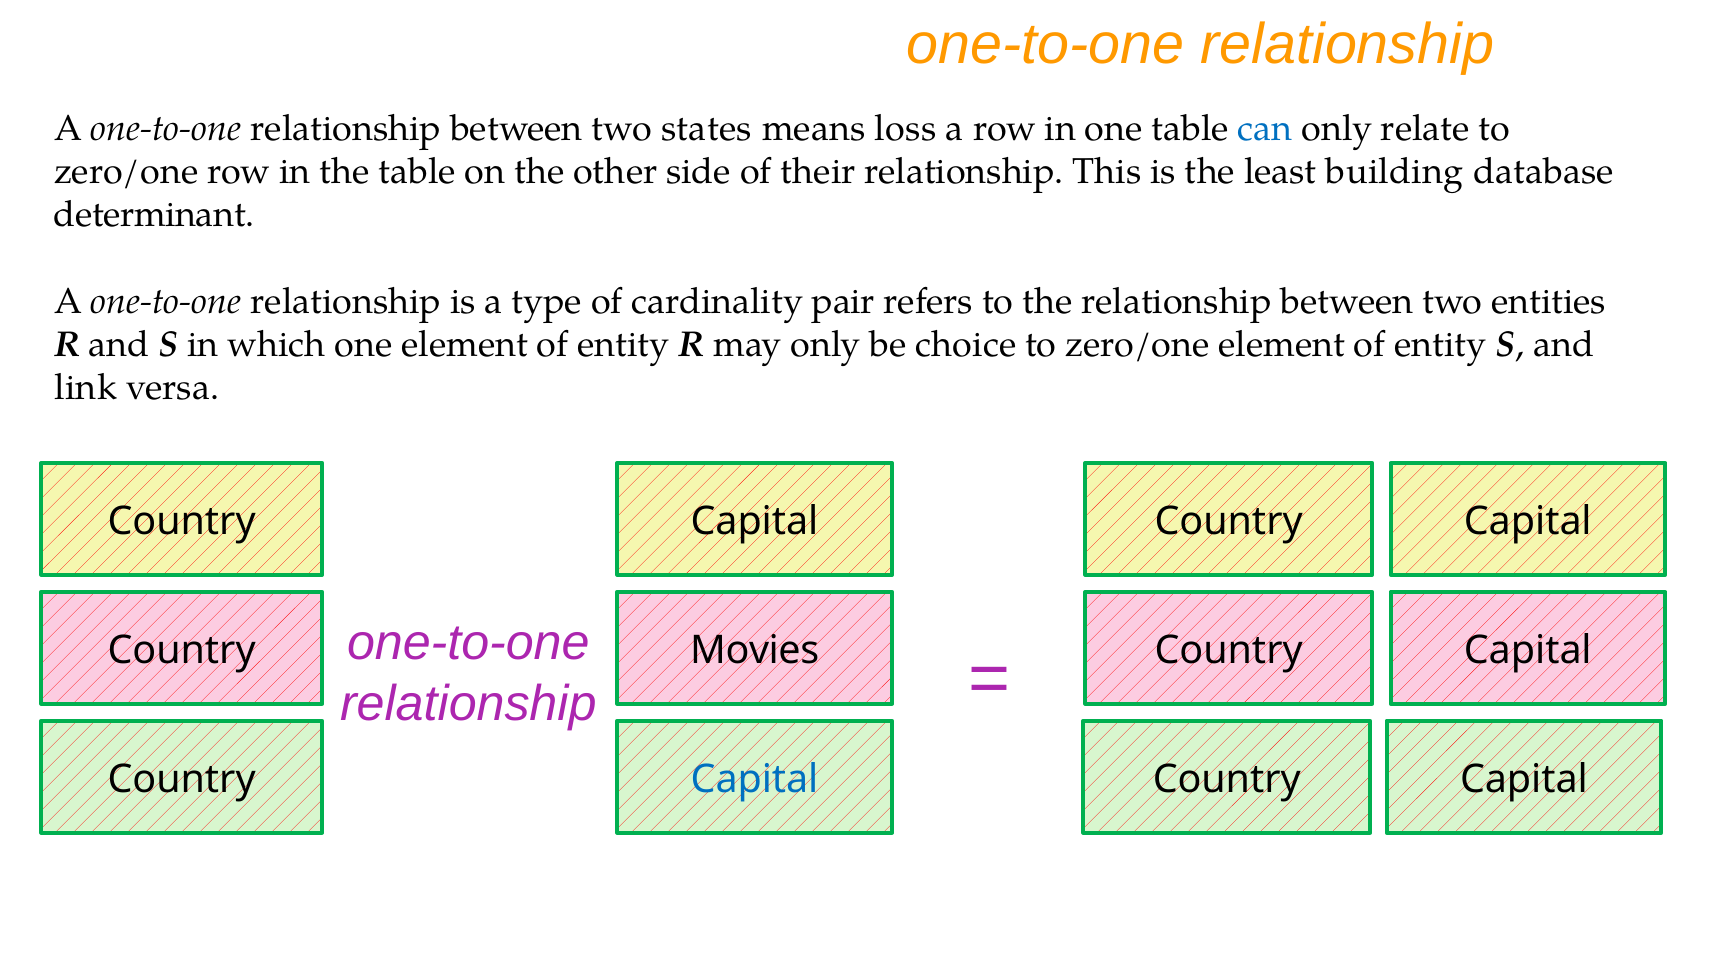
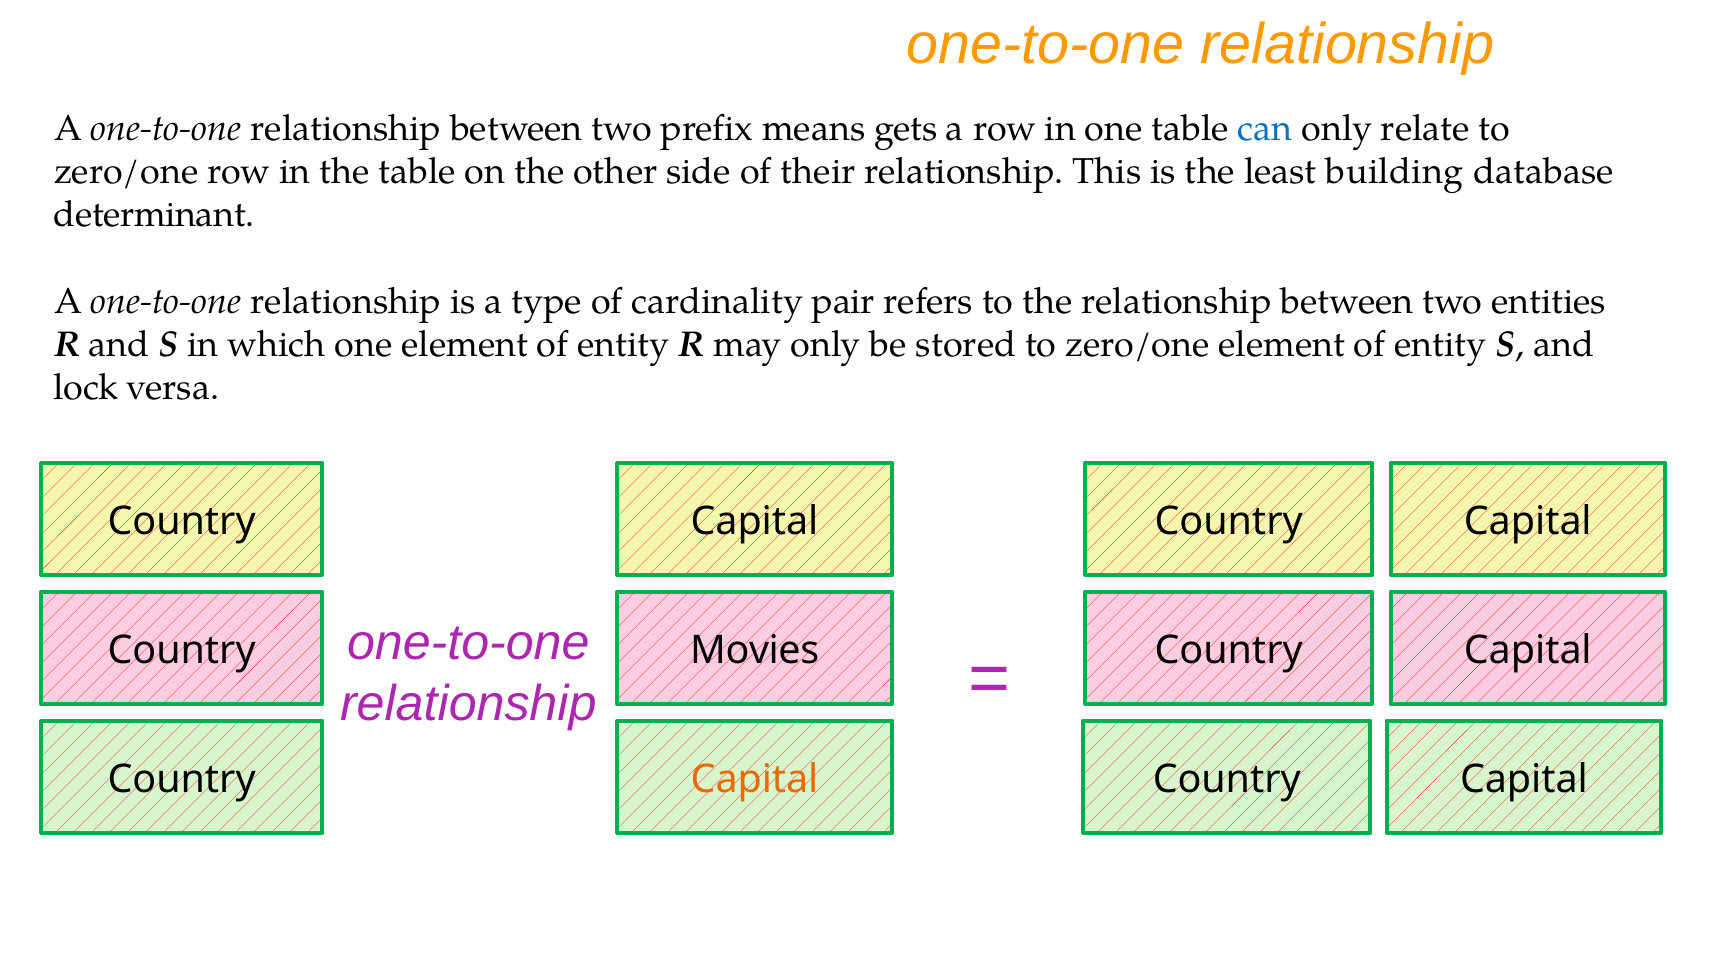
states: states -> prefix (707, 128)
loss: loss -> gets (906, 128)
choice: choice -> stored (966, 344)
link: link -> lock (86, 388)
Capital colour: blue -> orange (755, 780)
